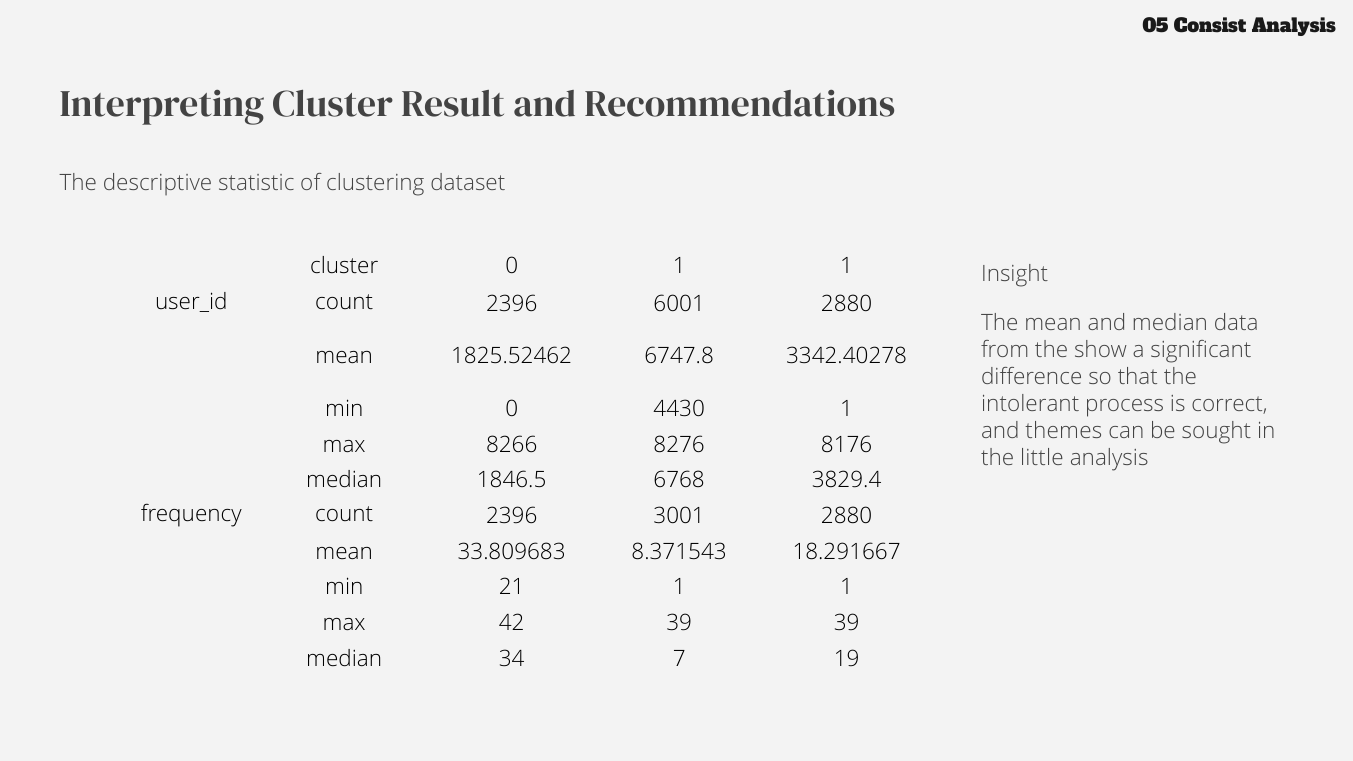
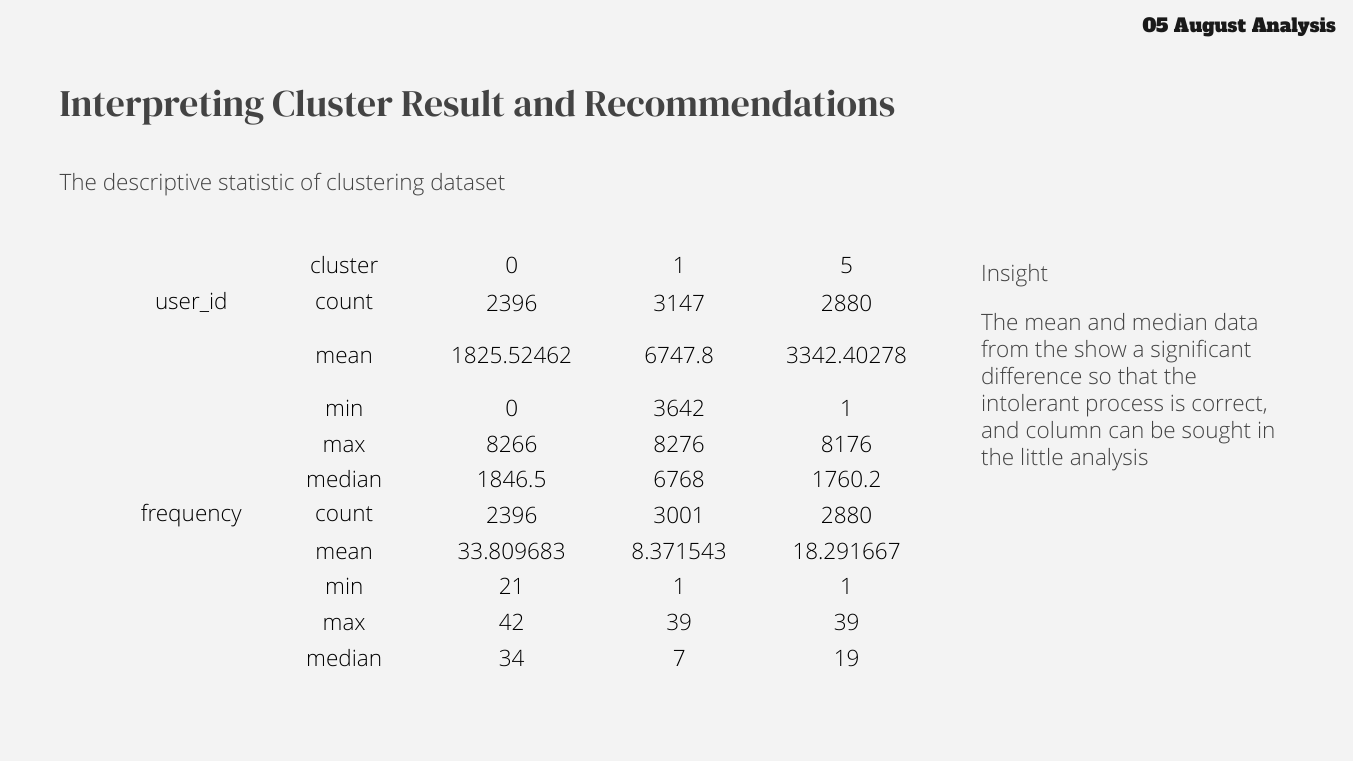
Consist: Consist -> August (1210, 26)
0 1 1: 1 -> 5 (847, 266)
6001: 6001 -> 3147 (679, 304)
4430: 4430 -> 3642 (679, 409)
themes: themes -> column (1064, 431)
3829.4: 3829.4 -> 1760.2 (847, 481)
